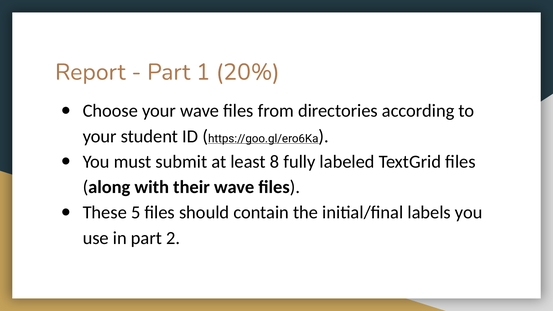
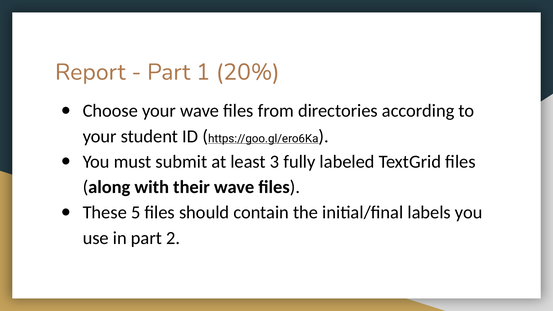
8: 8 -> 3 (275, 162)
